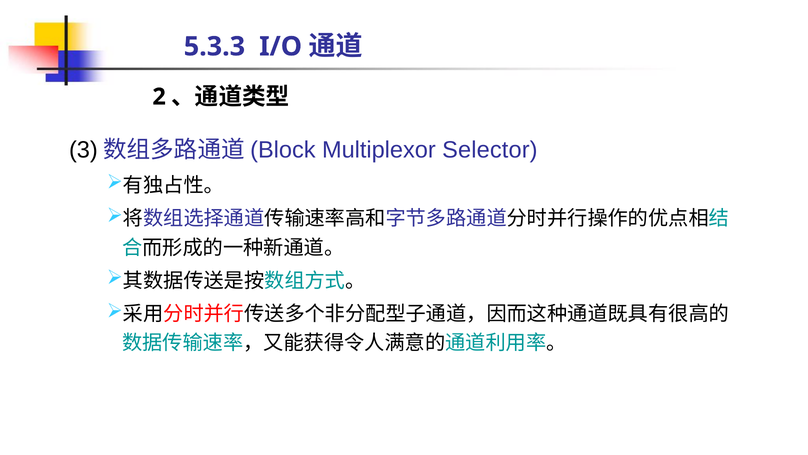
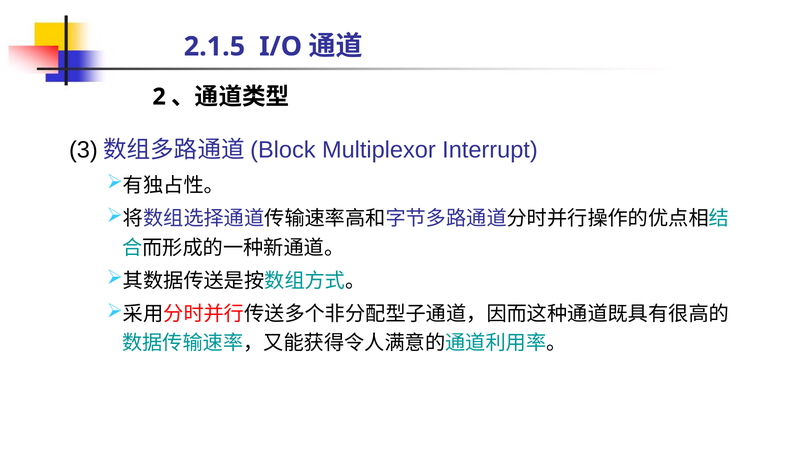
5.3.3: 5.3.3 -> 2.1.5 (214, 46)
Selector: Selector -> Interrupt (490, 150)
